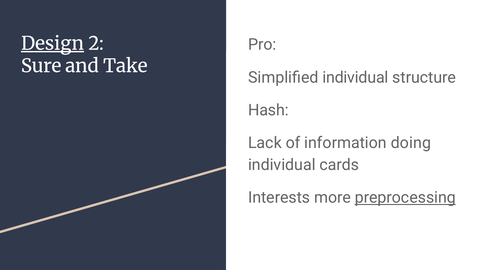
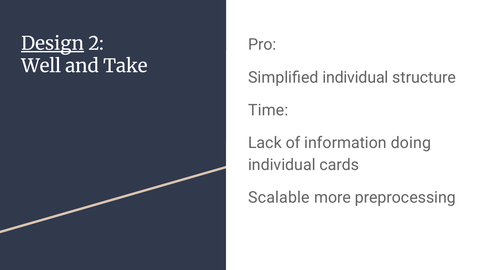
Sure: Sure -> Well (41, 66)
Hash: Hash -> Time (268, 110)
Interests: Interests -> Scalable (279, 197)
preprocessing underline: present -> none (405, 197)
